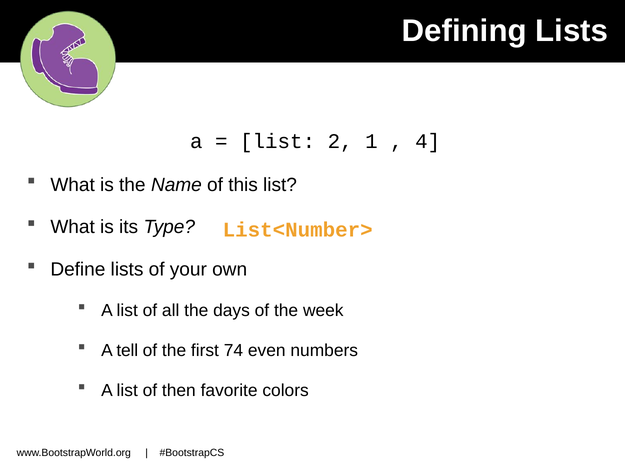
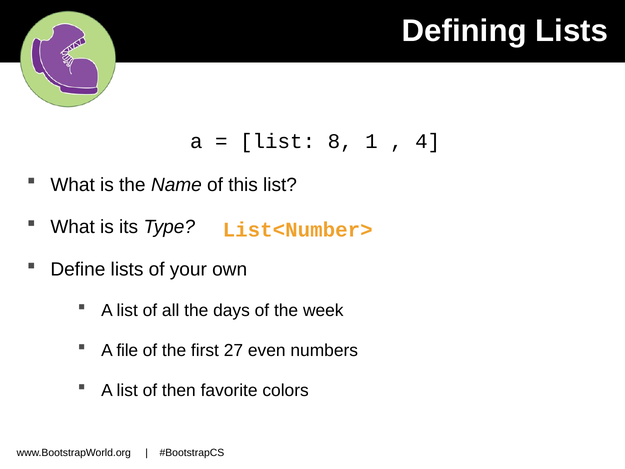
2: 2 -> 8 (340, 141)
tell: tell -> file (127, 350)
74: 74 -> 27 (233, 350)
